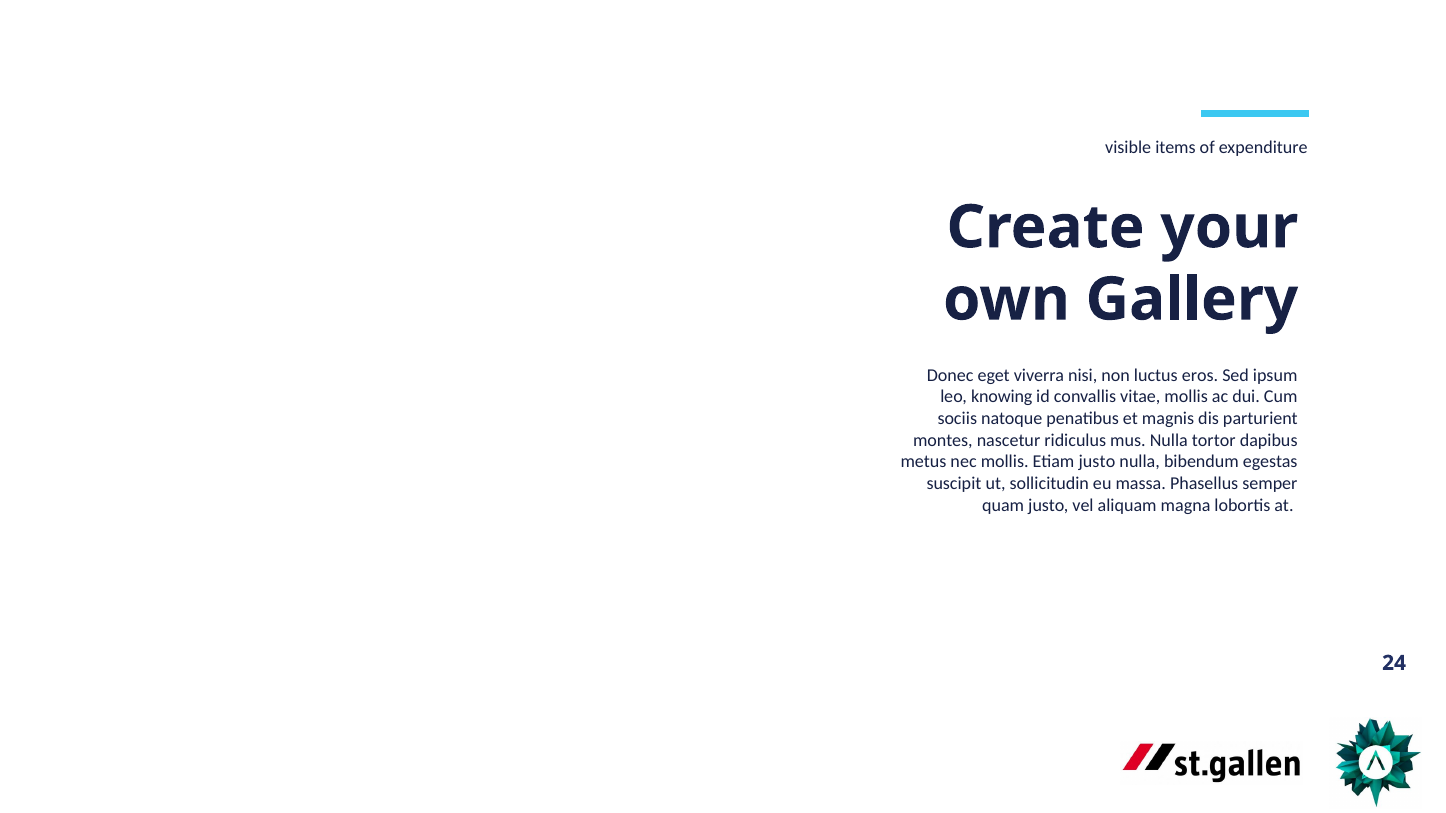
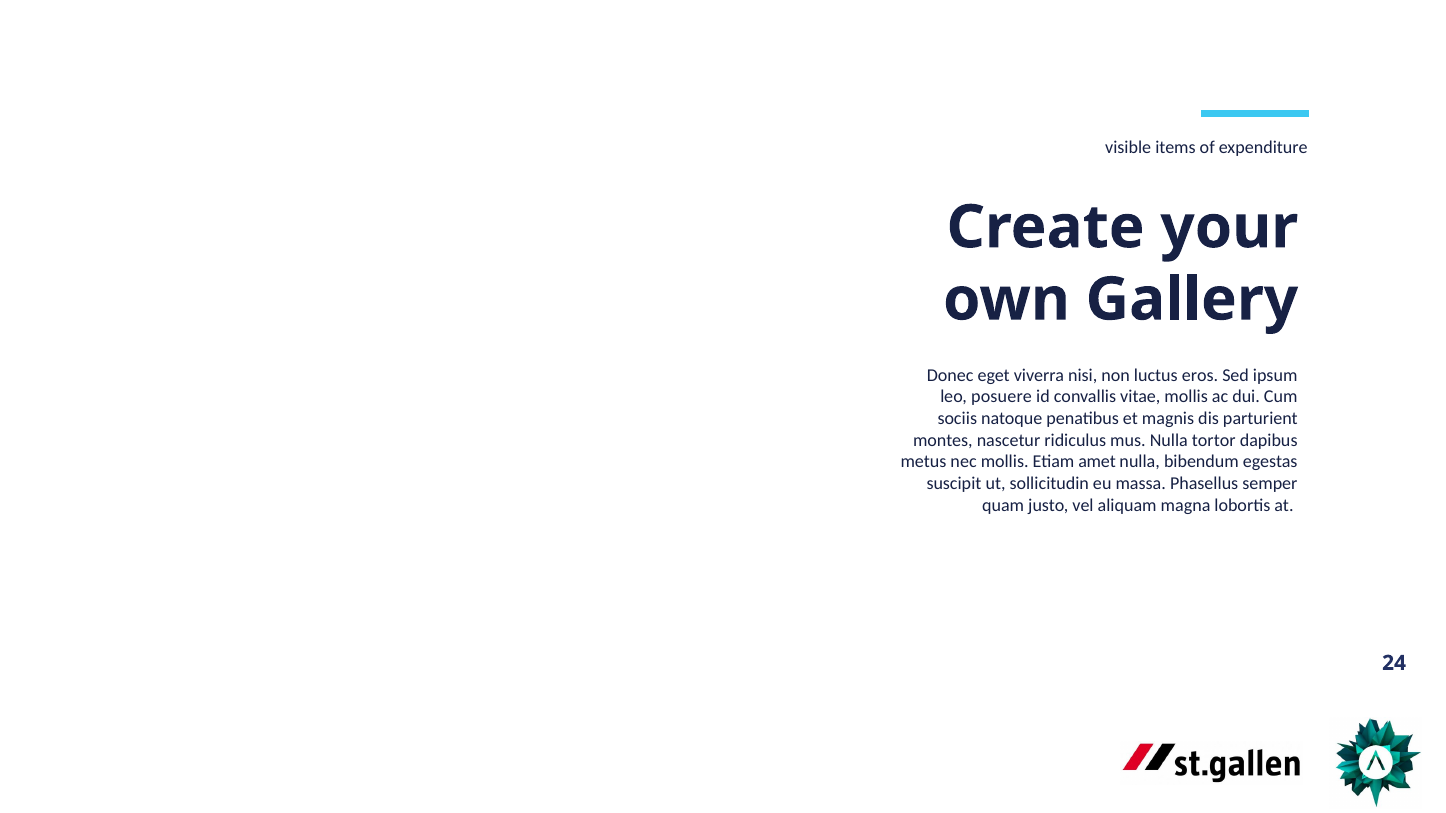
knowing: knowing -> posuere (1002, 397)
Etiam justo: justo -> amet (1097, 462)
